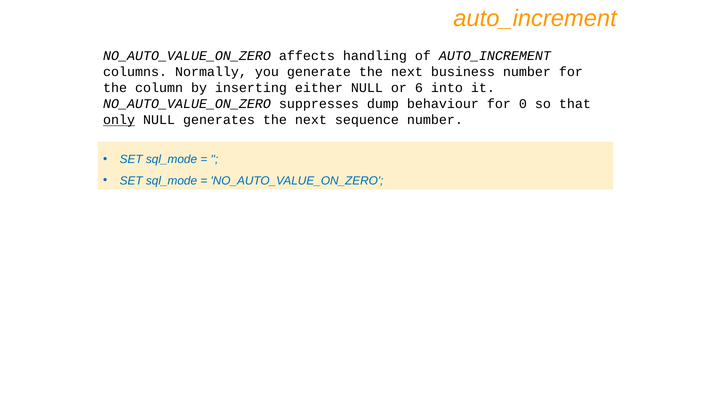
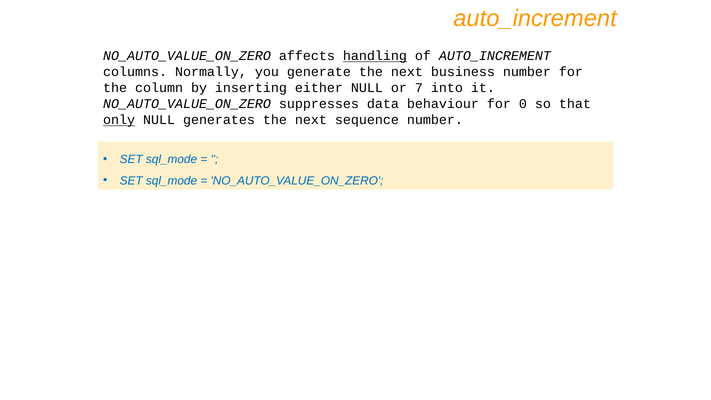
handling underline: none -> present (375, 56)
6: 6 -> 7 (419, 88)
dump: dump -> data (383, 104)
